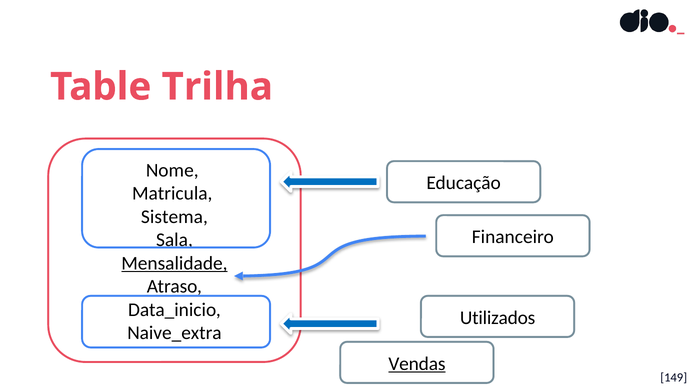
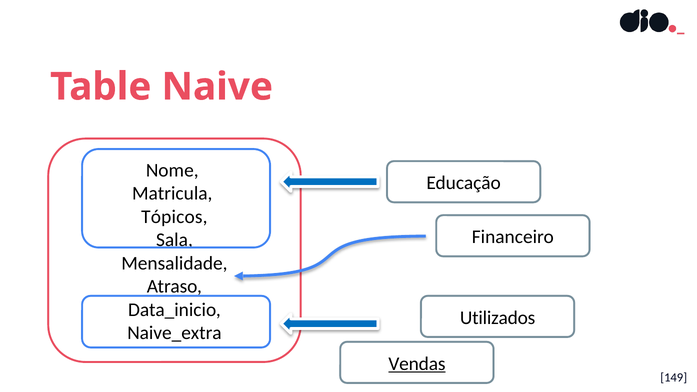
Trilha: Trilha -> Naive (217, 87)
Sistema: Sistema -> Tópicos (174, 217)
Mensalidade underline: present -> none (174, 263)
